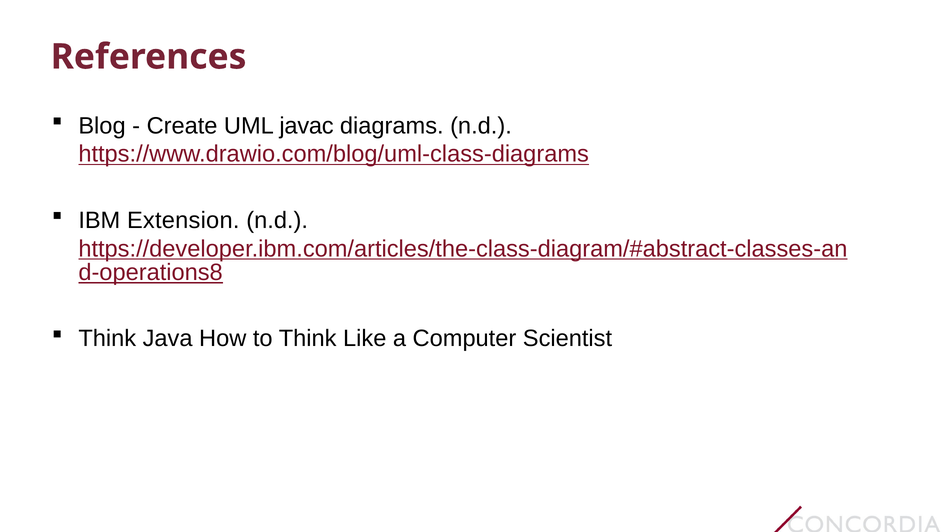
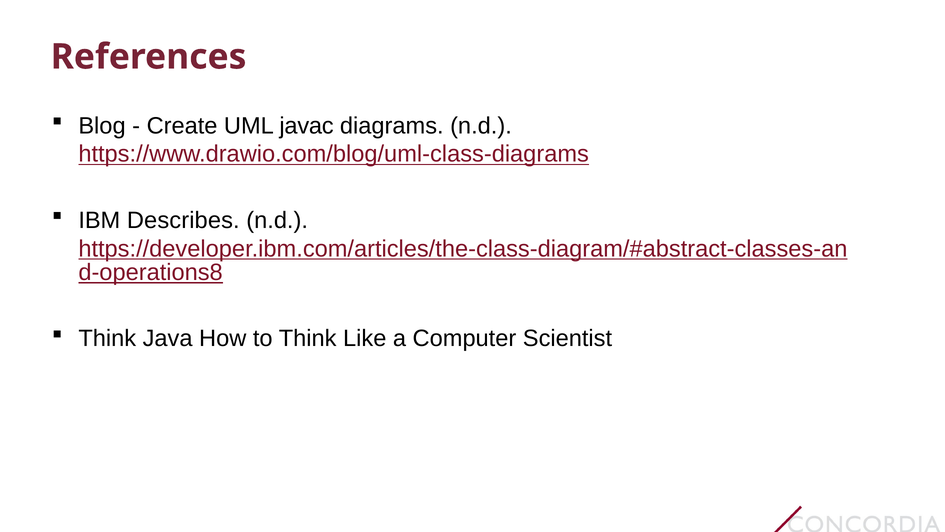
Extension: Extension -> Describes (183, 220)
